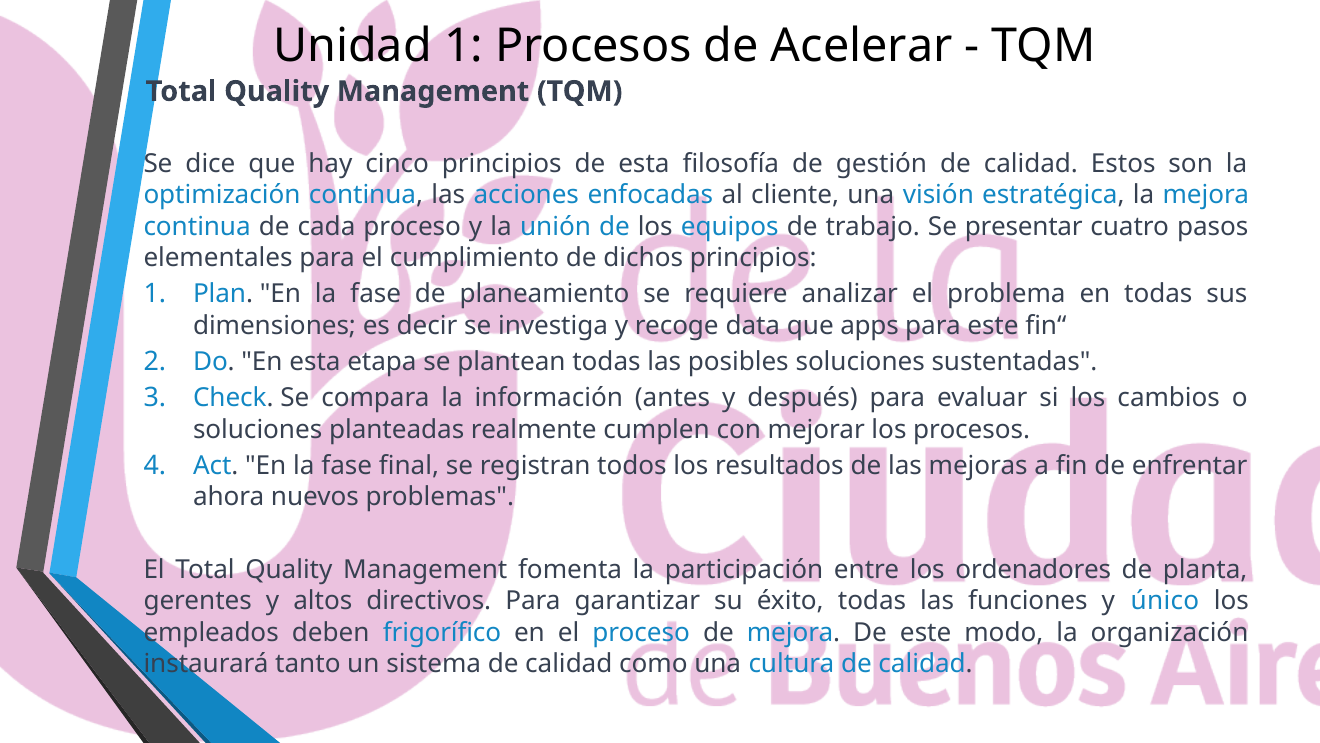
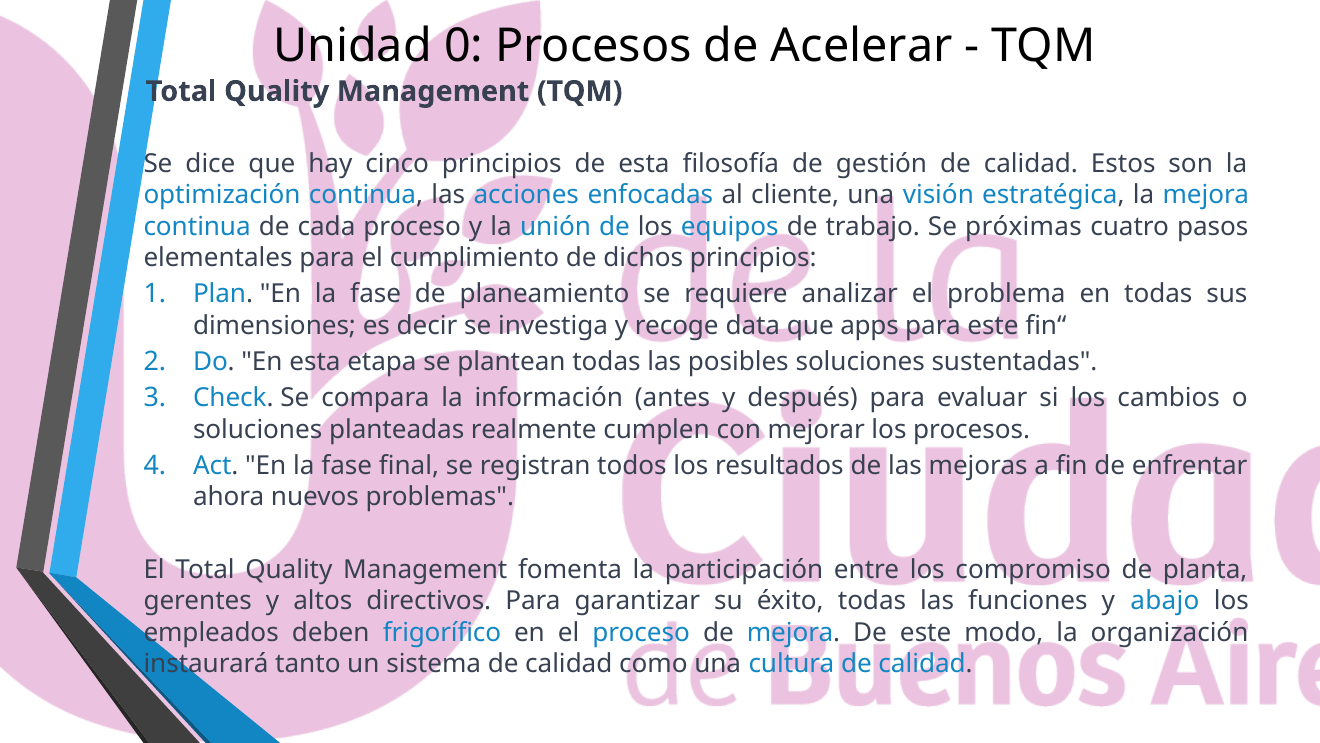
Unidad 1: 1 -> 0 (464, 46)
presentar: presentar -> próximas (1024, 226)
ordenadores: ordenadores -> compromiso (1033, 569)
único: único -> abajo (1165, 601)
